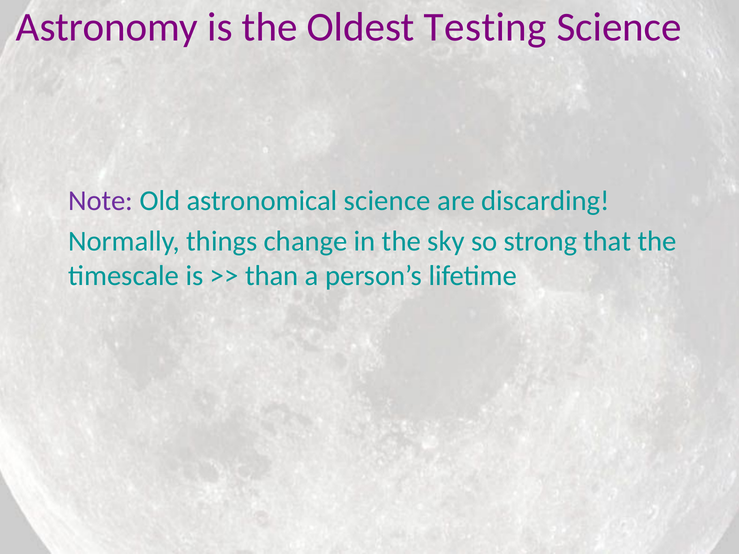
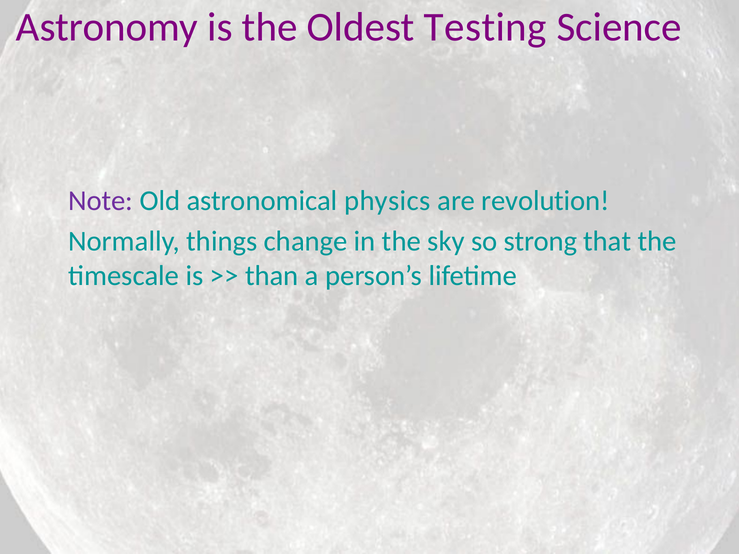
astronomical science: science -> physics (387, 201)
discarding: discarding -> revolution (545, 201)
